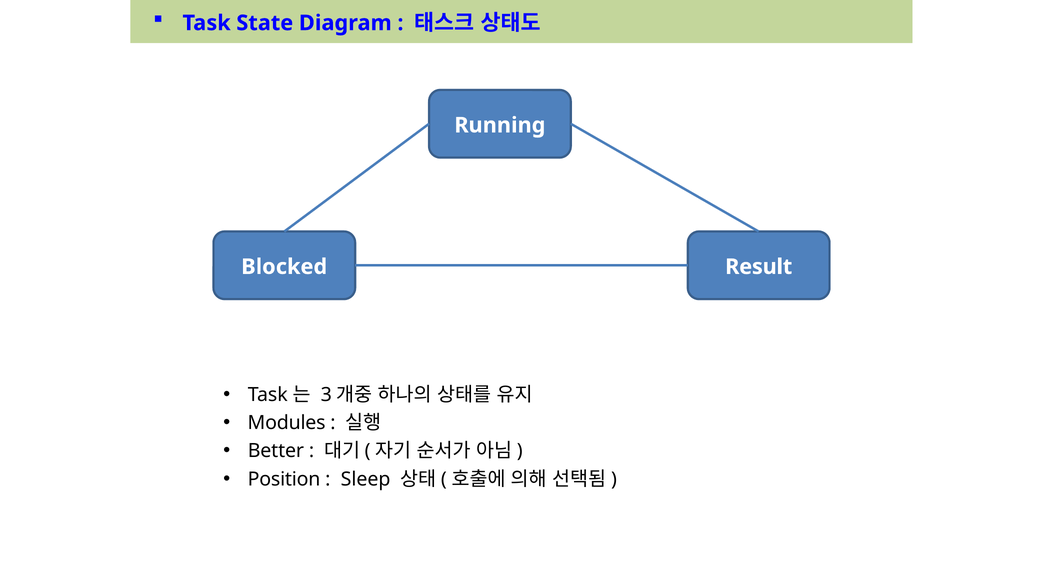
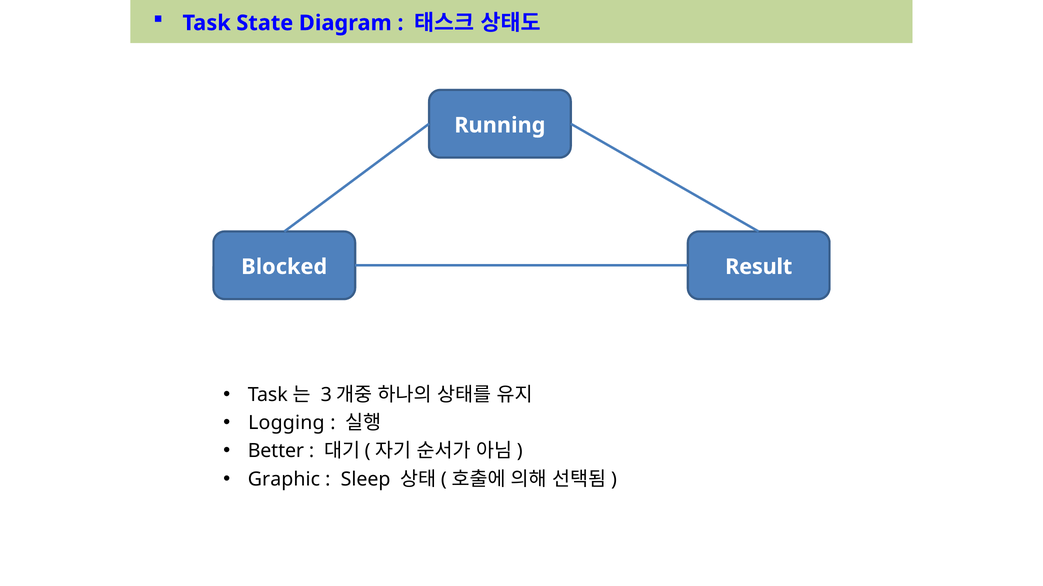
Modules: Modules -> Logging (286, 423)
Position: Position -> Graphic (284, 480)
